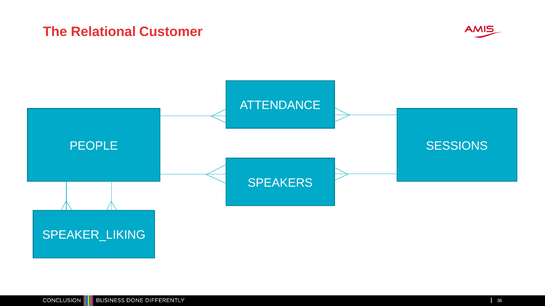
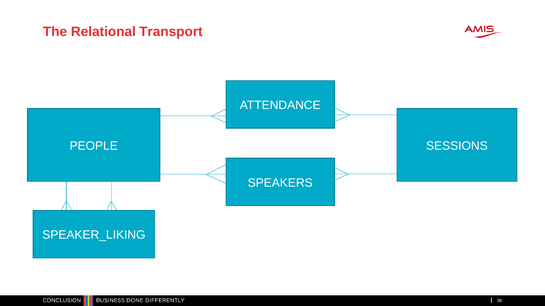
Customer: Customer -> Transport (171, 32)
